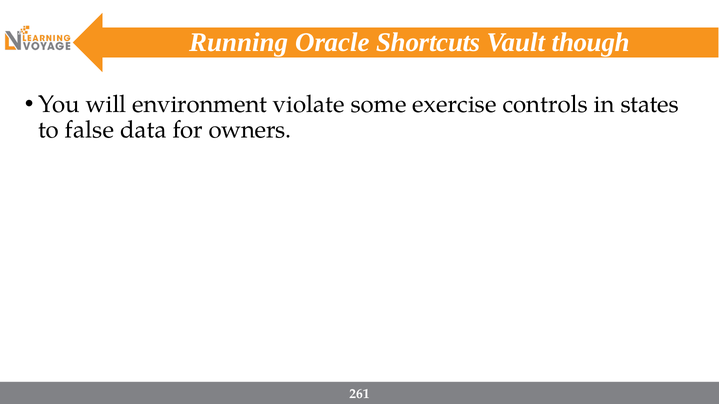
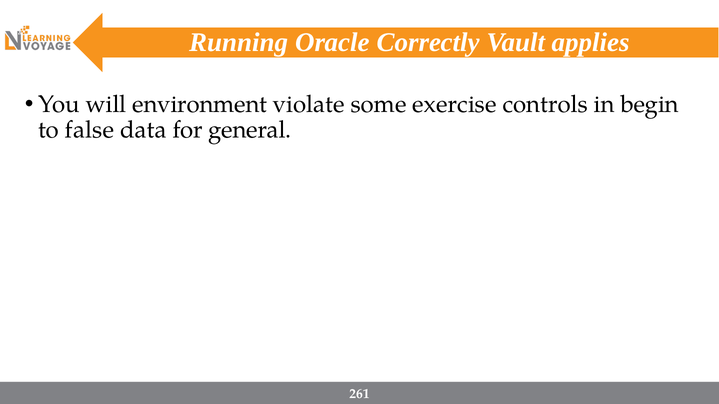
Shortcuts: Shortcuts -> Correctly (428, 42)
though: though -> applies (591, 42)
states: states -> begin (650, 104)
owners: owners -> general (250, 130)
